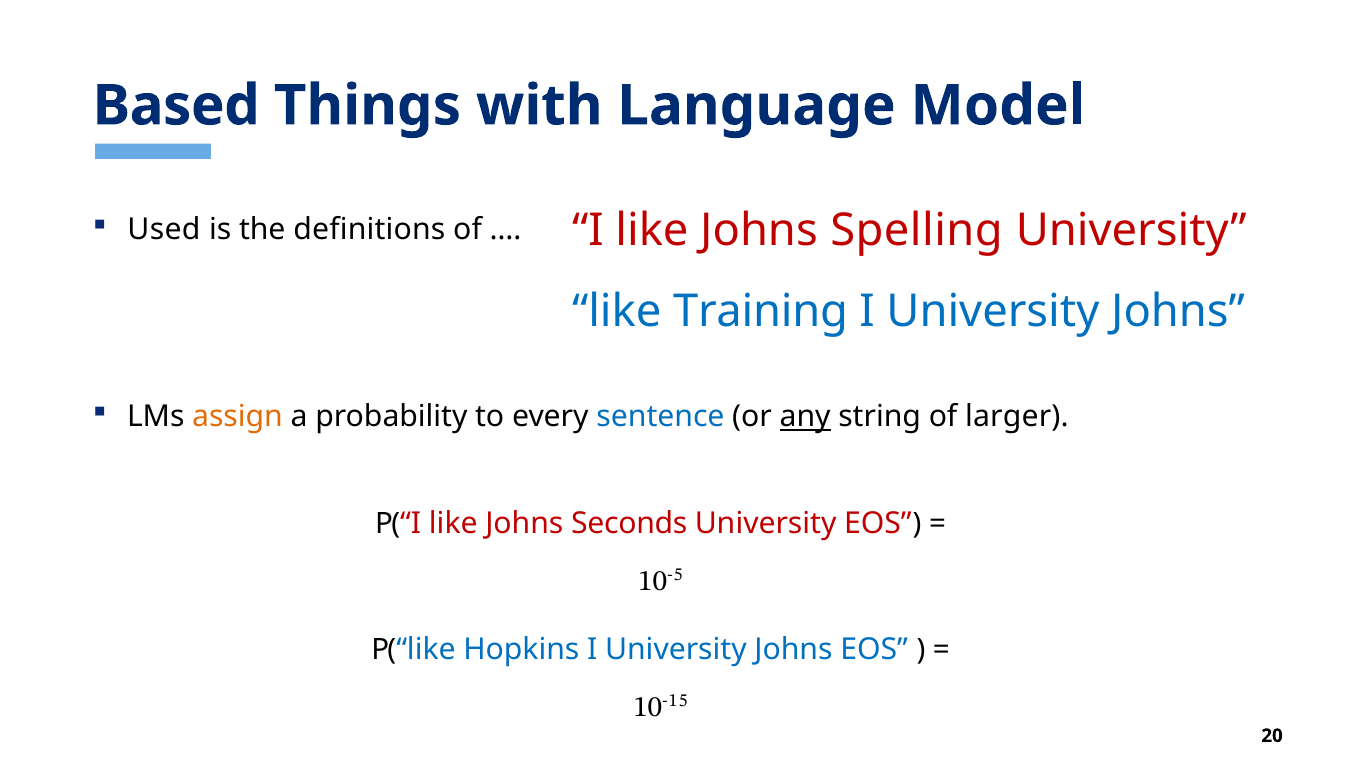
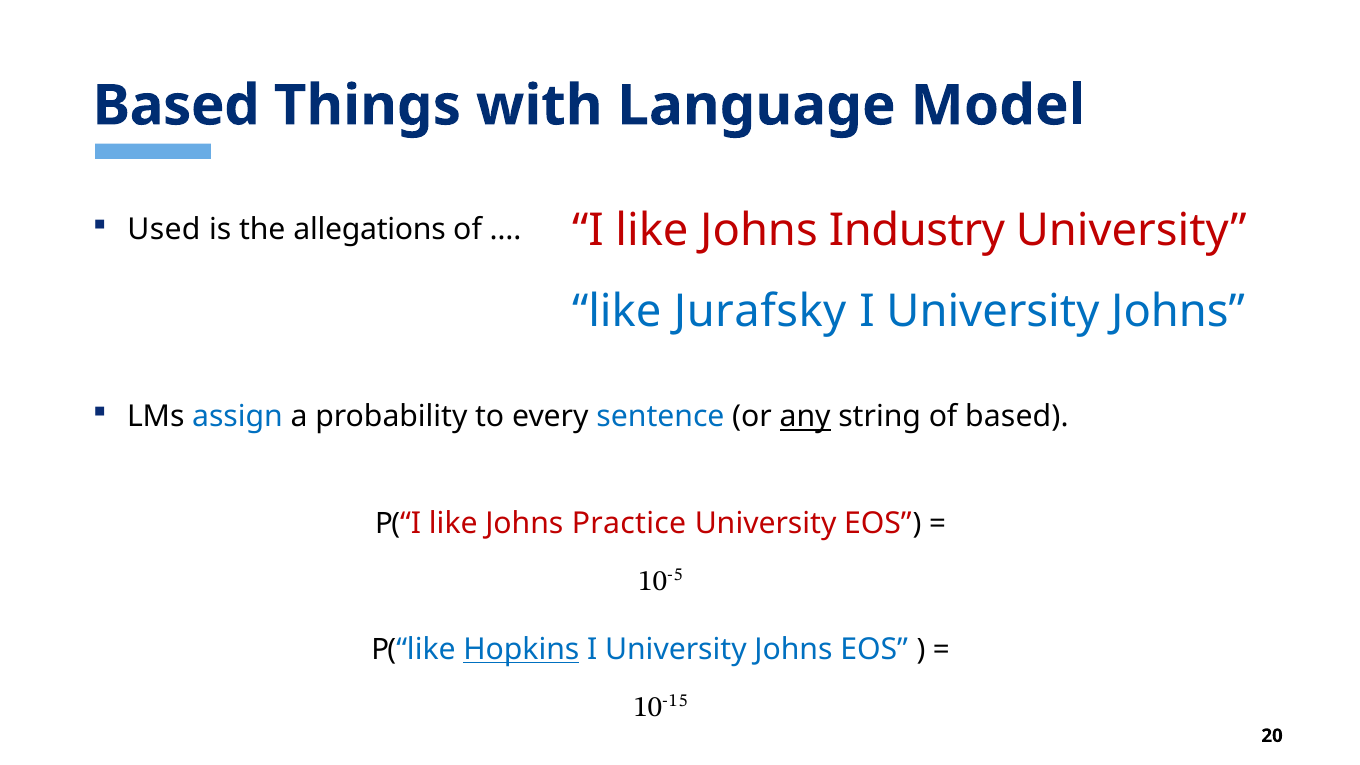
definitions: definitions -> allegations (370, 230)
Spelling: Spelling -> Industry (917, 230)
Training: Training -> Jurafsky (760, 312)
assign colour: orange -> blue (237, 417)
of larger: larger -> based (1017, 417)
Seconds: Seconds -> Practice (629, 524)
Hopkins underline: none -> present (521, 650)
